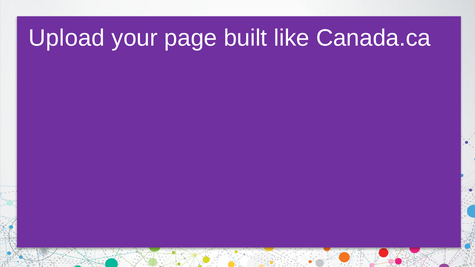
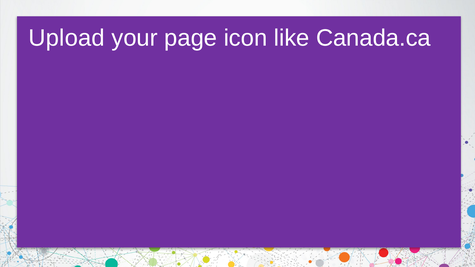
built: built -> icon (245, 38)
